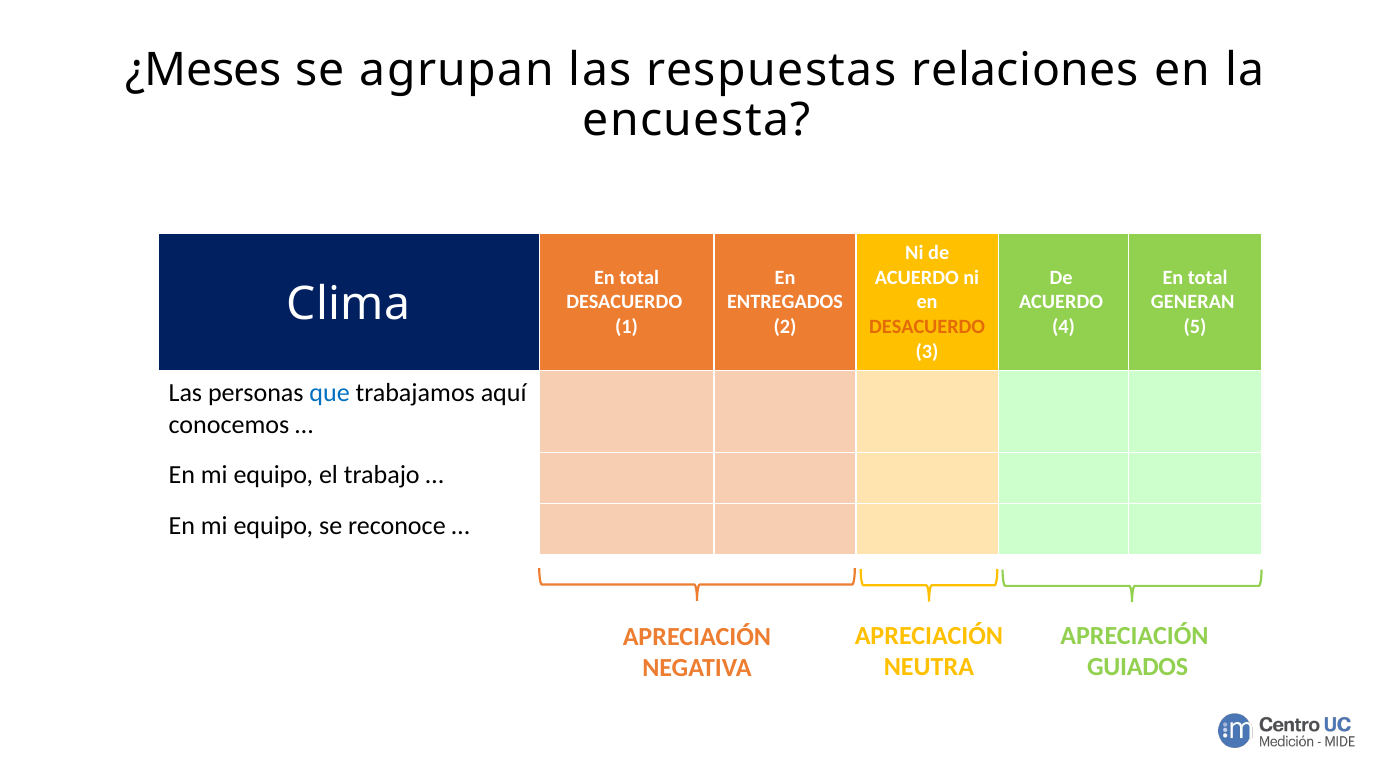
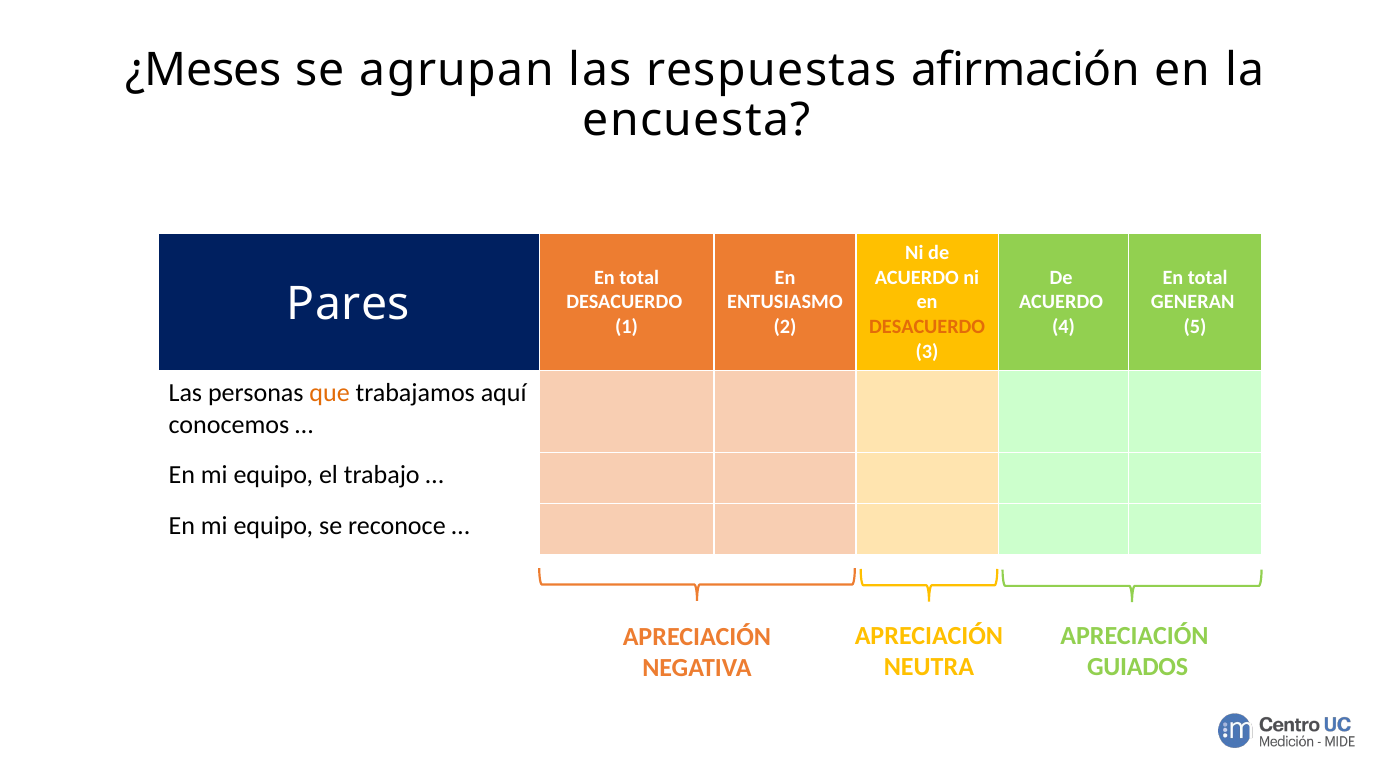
relaciones: relaciones -> afirmación (1026, 70)
Clima: Clima -> Pares (348, 305)
ENTREGADOS: ENTREGADOS -> ENTUSIASMO (785, 302)
que colour: blue -> orange (330, 393)
